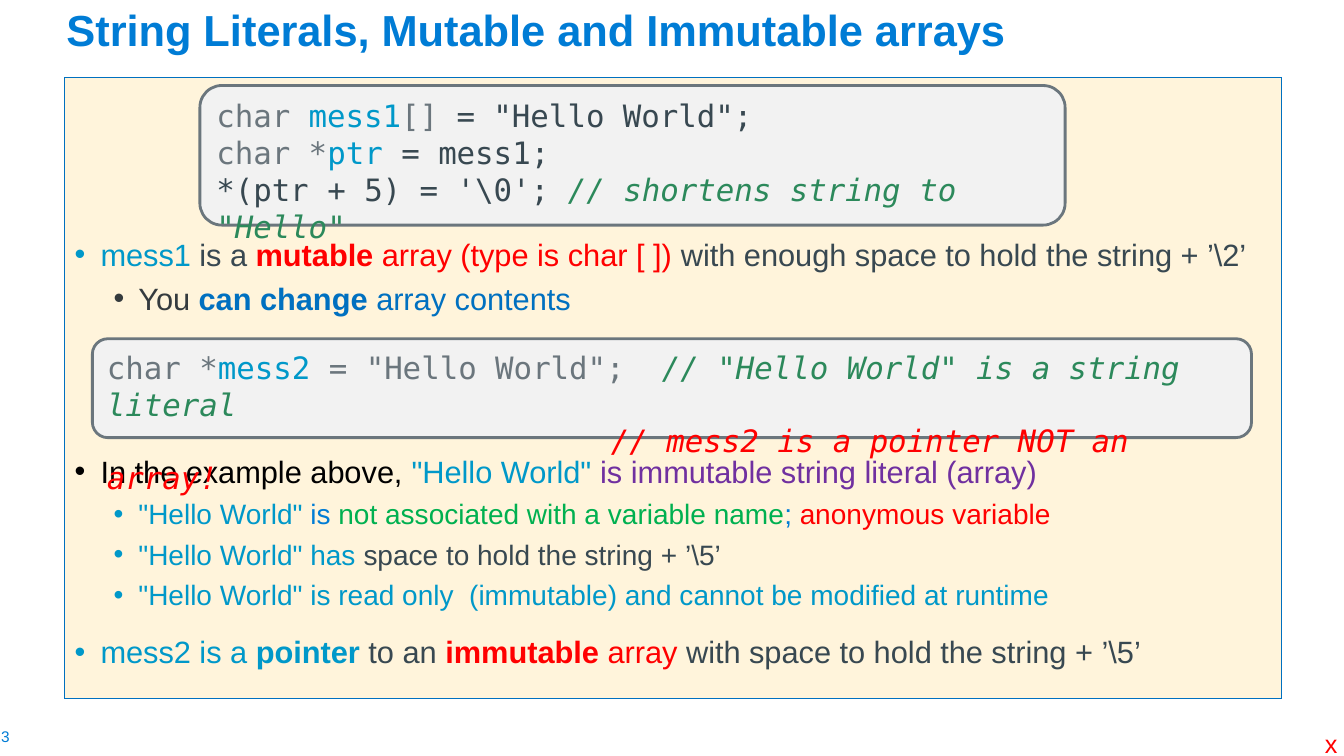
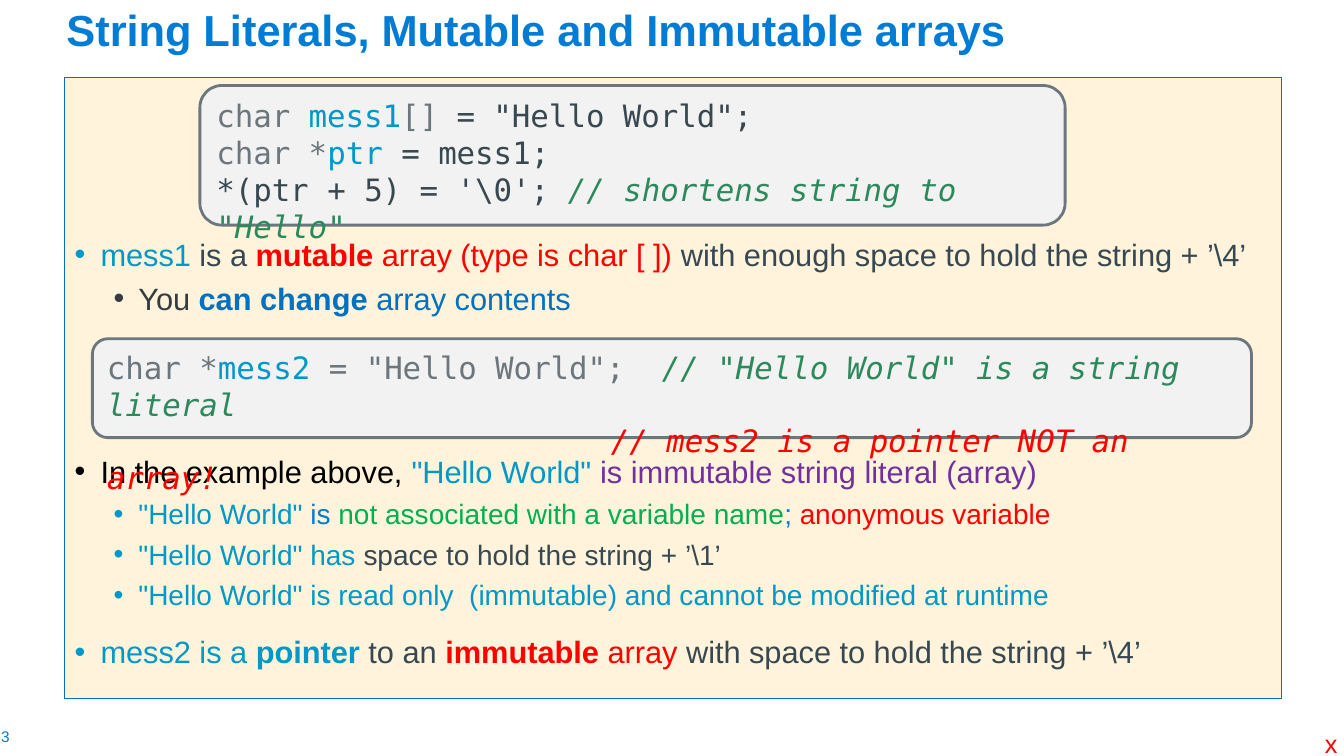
’\2: ’\2 -> ’\4 (1227, 256)
’\5: ’\5 -> ’\1 (703, 556)
’\5: ’\5 -> ’\4 (1121, 654)
